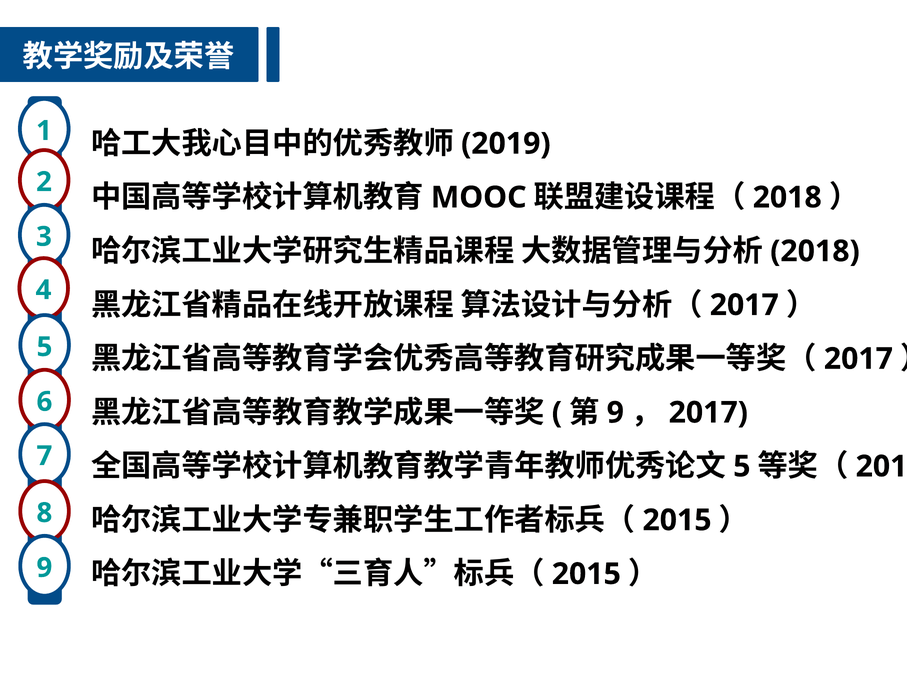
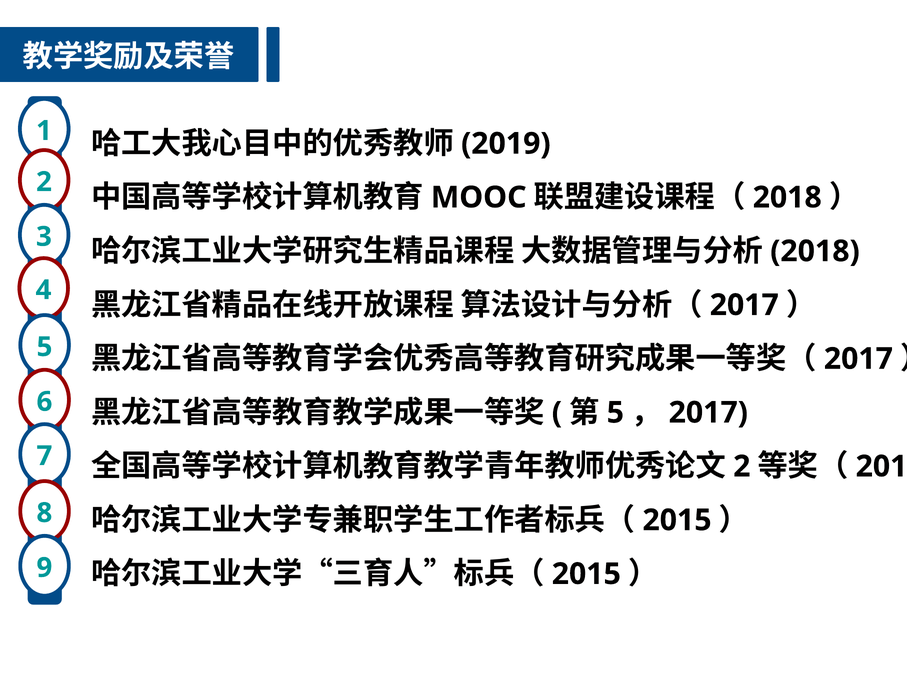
9: 9 -> 5 (615, 413)
5: 5 -> 2 (742, 467)
